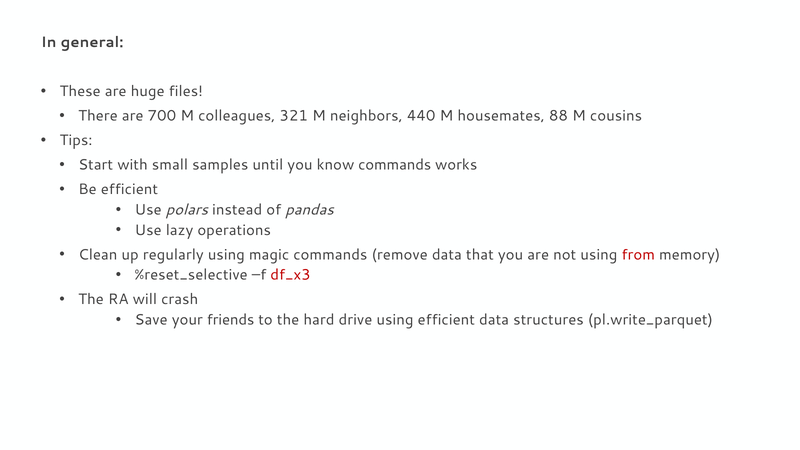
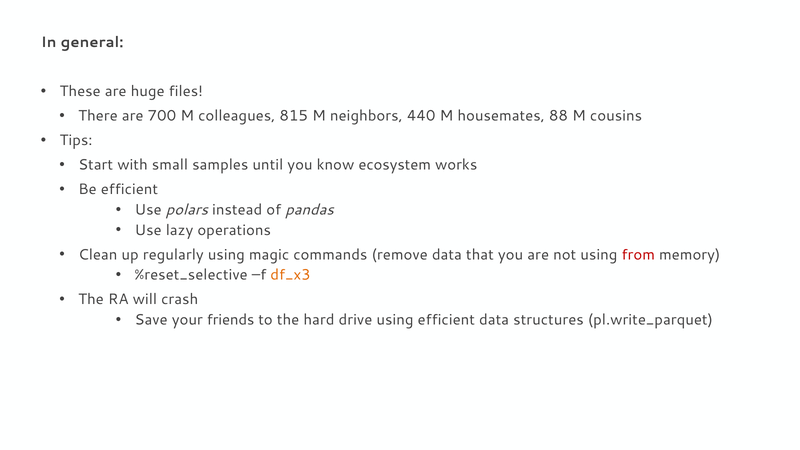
321: 321 -> 815 (294, 116)
know commands: commands -> ecosystem (395, 165)
df_x3 colour: red -> orange (291, 275)
